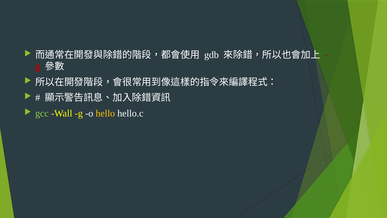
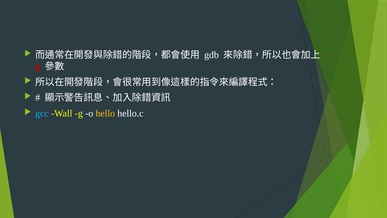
gcc colour: light green -> light blue (42, 113)
